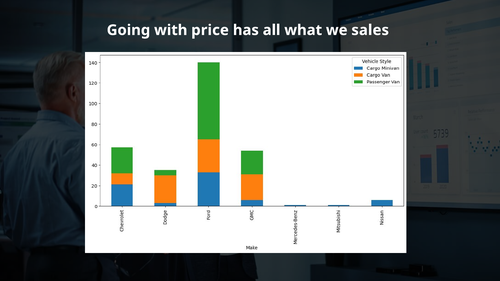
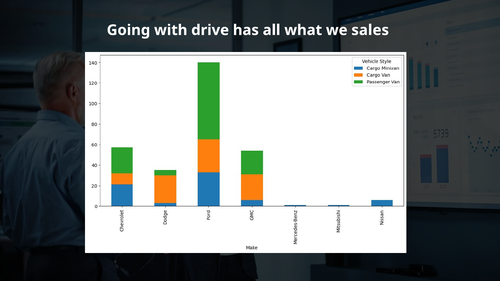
price: price -> drive (210, 30)
